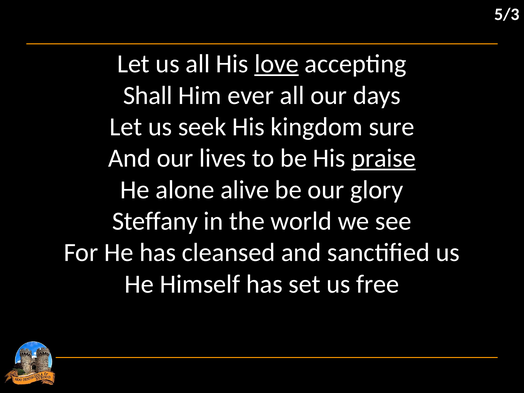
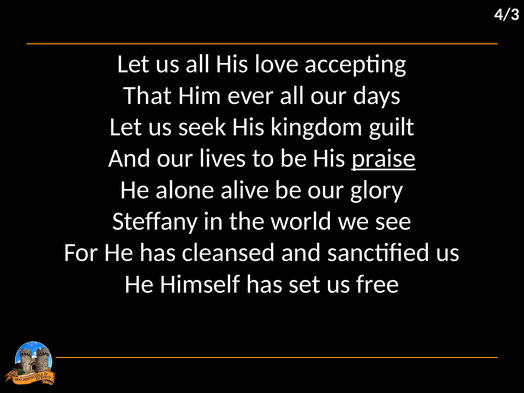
5/3: 5/3 -> 4/3 (507, 14)
love underline: present -> none (277, 64)
Shall: Shall -> That (148, 95)
sure: sure -> guilt (392, 127)
